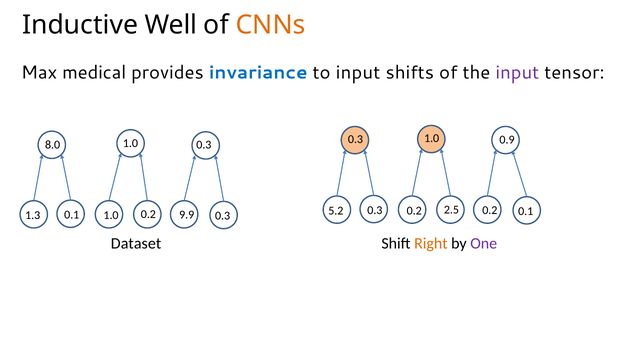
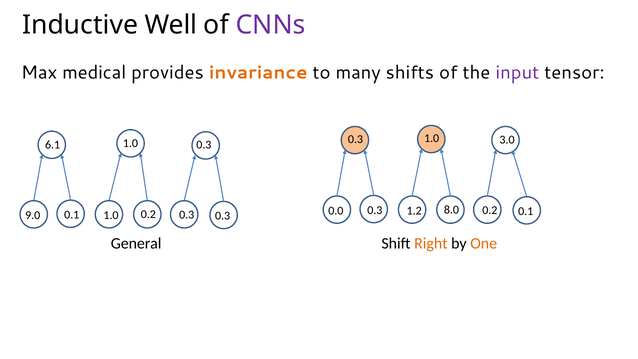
CNNs colour: orange -> purple (270, 25)
invariance colour: blue -> orange (258, 73)
to input: input -> many (358, 73)
0.9: 0.9 -> 3.0 (507, 140)
8.0: 8.0 -> 6.1 (53, 145)
2.5: 2.5 -> 8.0 (452, 210)
1.3: 1.3 -> 9.0 (33, 215)
0.1 1.0 9.9: 9.9 -> 0.3 (187, 215)
5.2: 5.2 -> 0.0 (336, 211)
0.3 0.2: 0.2 -> 1.2 (414, 211)
Dataset: Dataset -> General (136, 244)
One colour: purple -> orange (484, 244)
